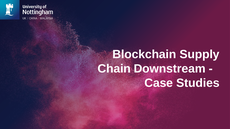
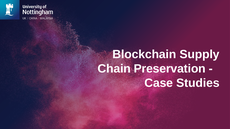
Downstream: Downstream -> Preservation (170, 69)
